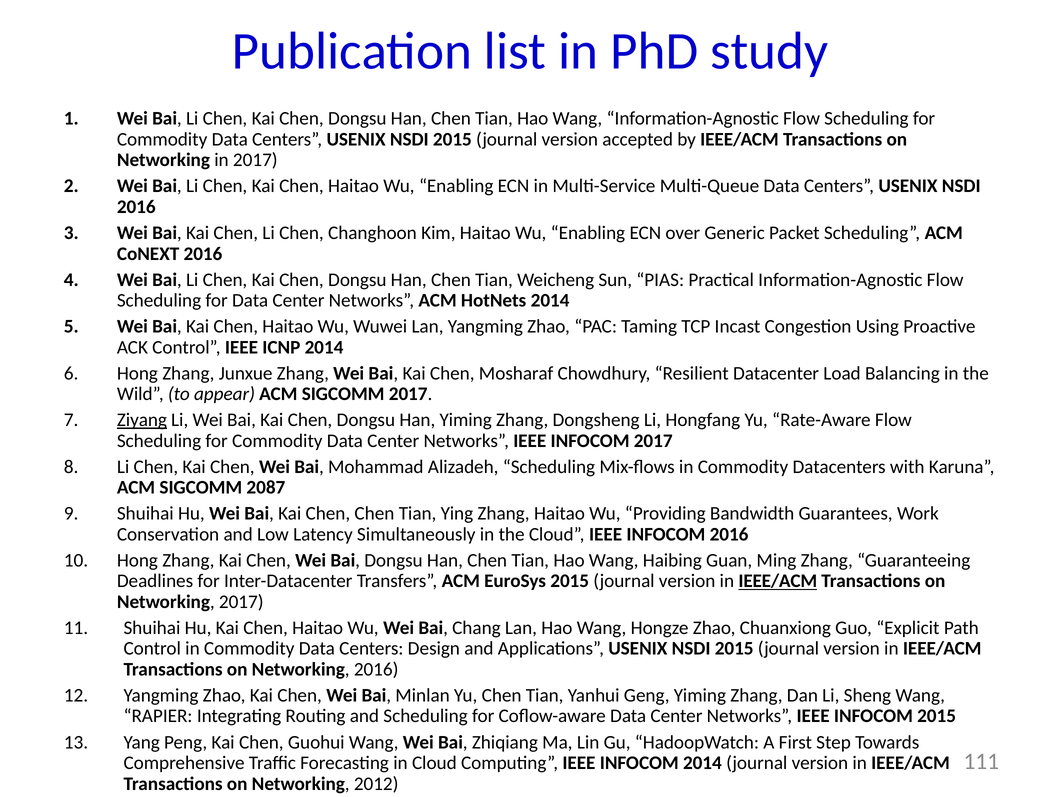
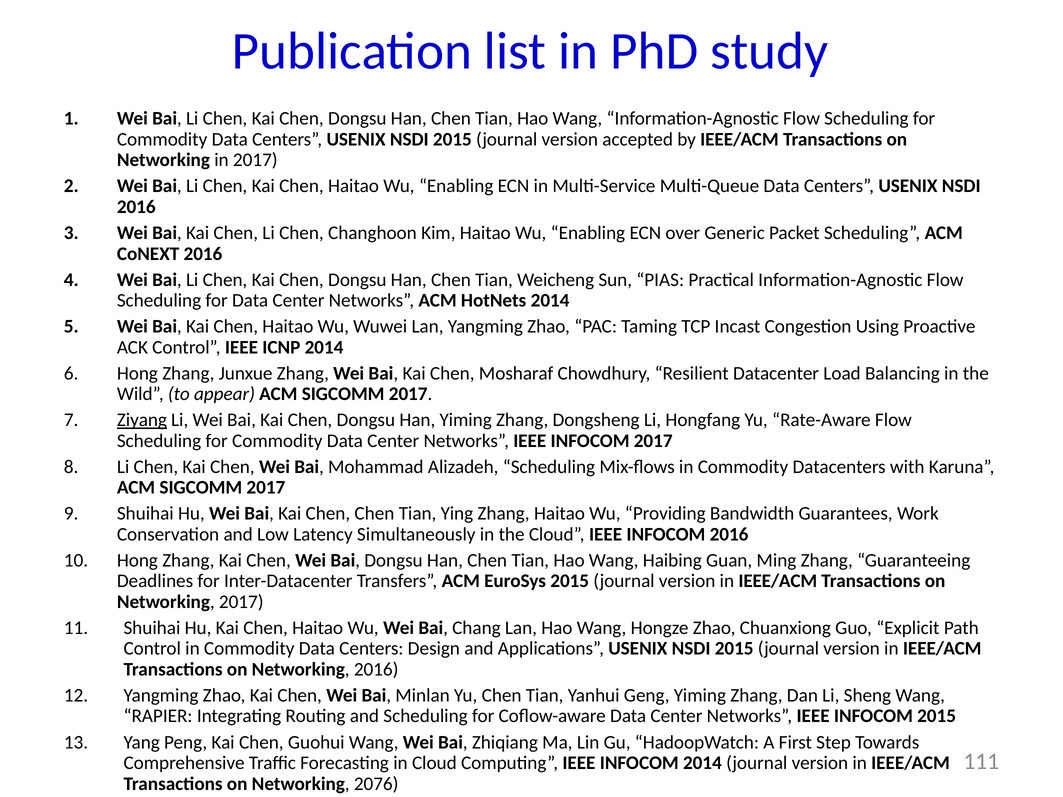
2087: 2087 -> 2017 (266, 488)
IEEE/ACM underline: present -> none (778, 581)
2012: 2012 -> 2076 (376, 784)
